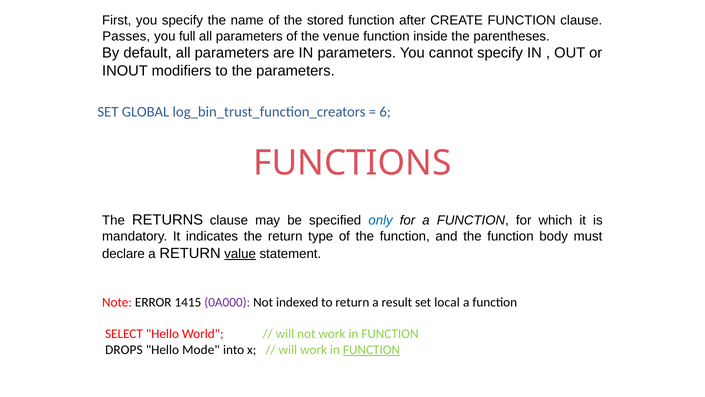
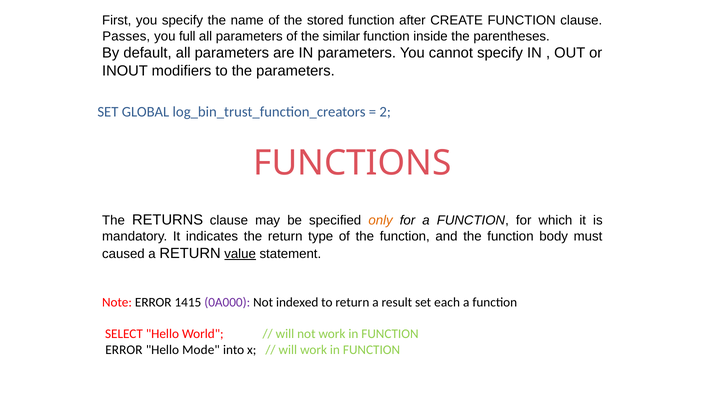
venue: venue -> similar (341, 36)
6: 6 -> 2 (385, 112)
only colour: blue -> orange (381, 220)
declare: declare -> caused (123, 254)
local: local -> each (447, 302)
DROPS: DROPS -> ERROR (124, 350)
FUNCTION underline: present -> none (372, 350)
